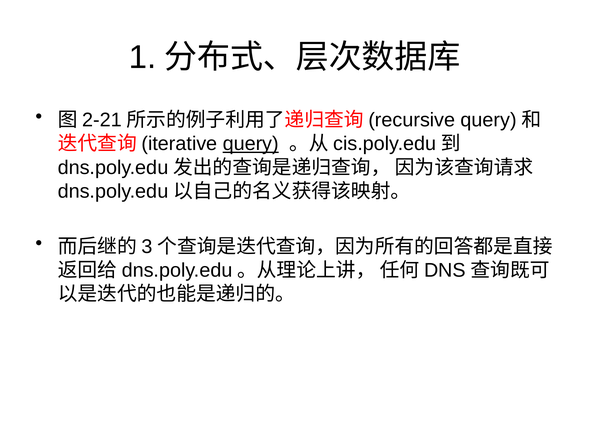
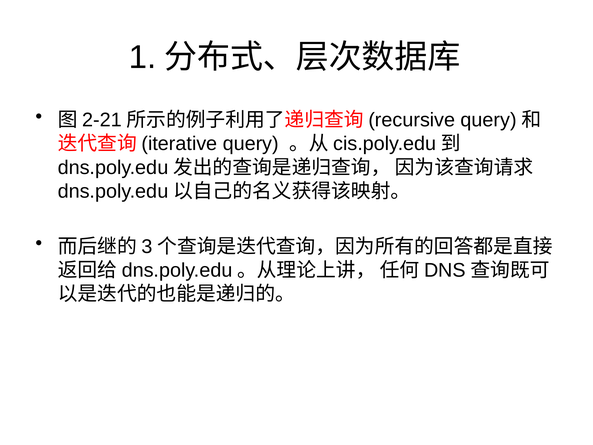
query underline: present -> none (251, 144)
